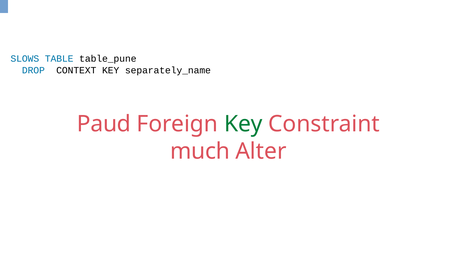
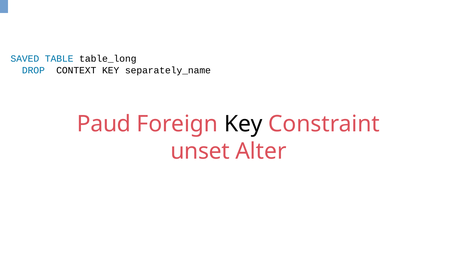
SLOWS: SLOWS -> SAVED (25, 59)
table_pune: table_pune -> table_long (108, 59)
Key colour: green -> black (243, 124)
much: much -> unset (200, 151)
